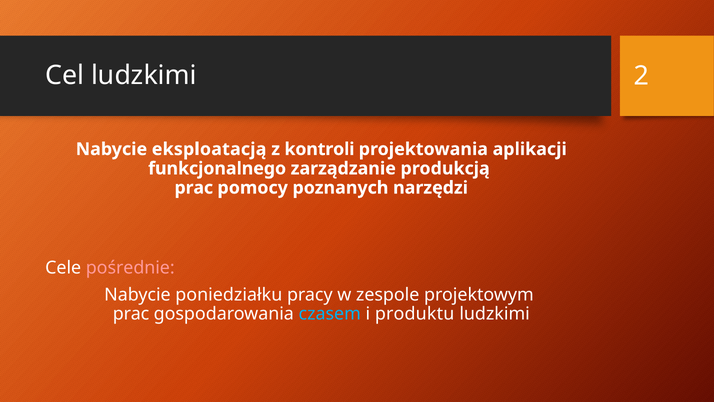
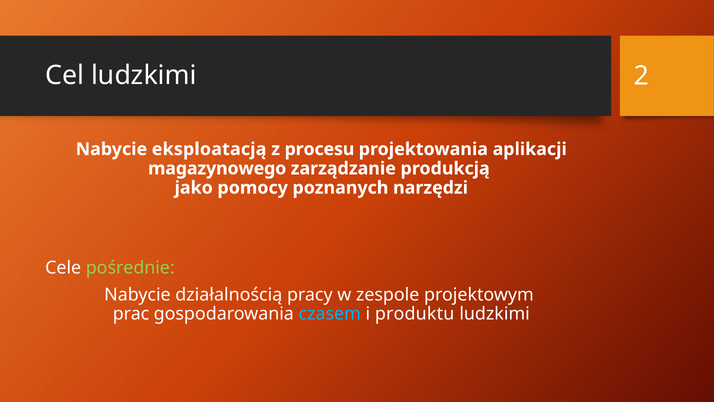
kontroli: kontroli -> procesu (319, 149)
funkcjonalnego: funkcjonalnego -> magazynowego (217, 168)
prac: prac -> jako (194, 188)
pośrednie colour: pink -> light green (130, 268)
poniedziałku: poniedziałku -> działalnością (229, 294)
